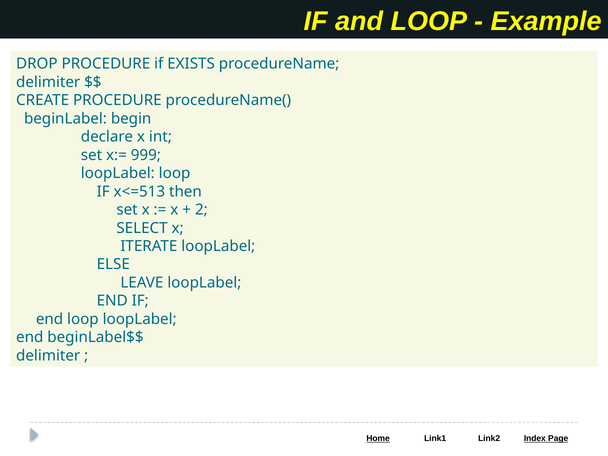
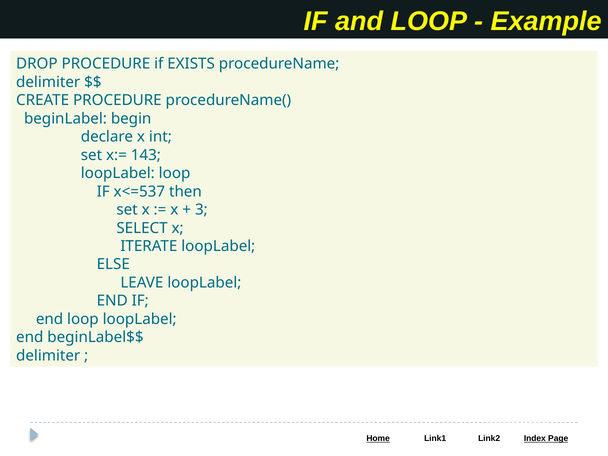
999: 999 -> 143 (146, 155)
x<=513: x<=513 -> x<=537 (139, 192)
2: 2 -> 3 (201, 210)
